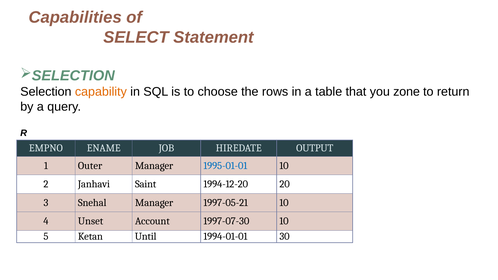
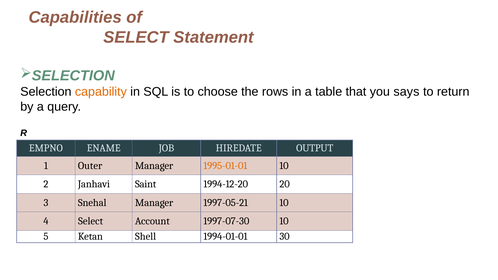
zone: zone -> says (406, 92)
1995-01-01 colour: blue -> orange (225, 166)
4 Unset: Unset -> Select (91, 221)
Until: Until -> Shell (146, 237)
